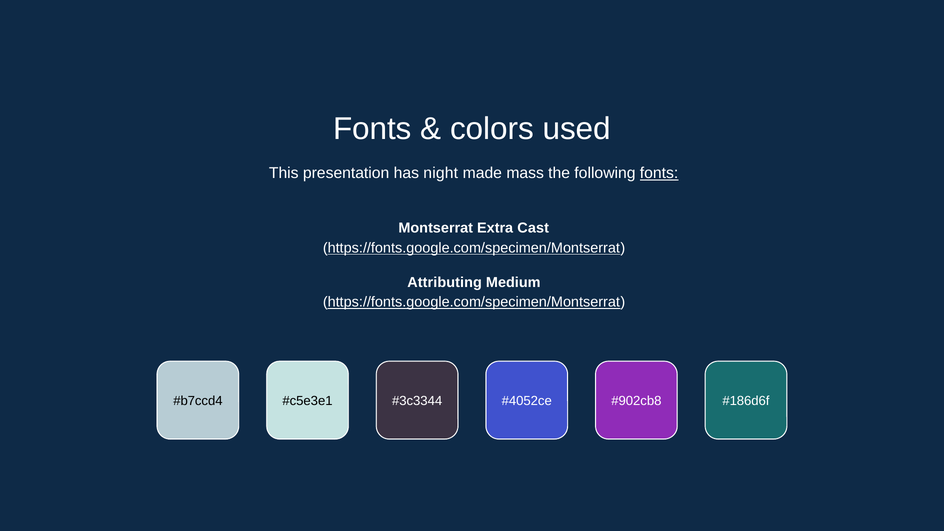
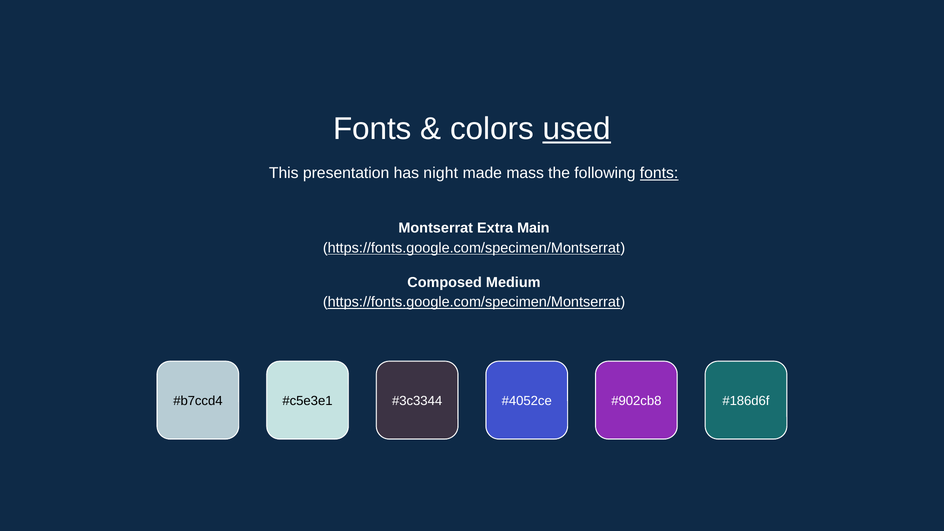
used underline: none -> present (577, 129)
Cast: Cast -> Main (533, 228)
Attributing: Attributing -> Composed (445, 282)
